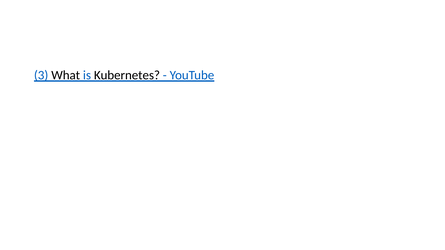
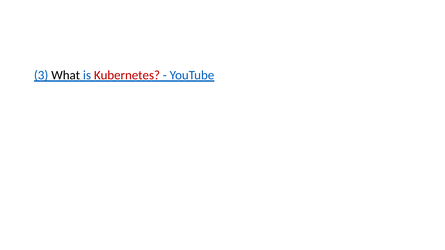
Kubernetes colour: black -> red (127, 75)
